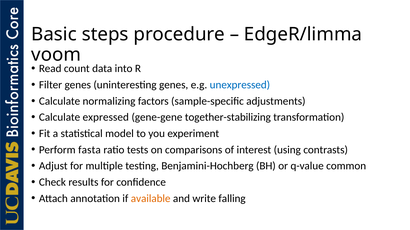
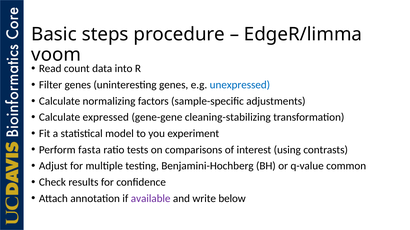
together-stabilizing: together-stabilizing -> cleaning-stabilizing (228, 118)
available colour: orange -> purple (151, 199)
falling: falling -> below (232, 199)
